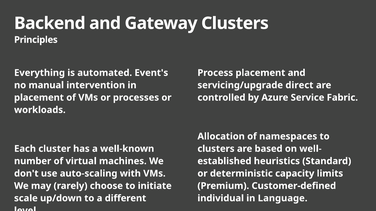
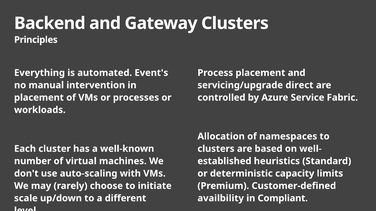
individual: individual -> availbility (221, 199)
Language: Language -> Compliant (283, 199)
